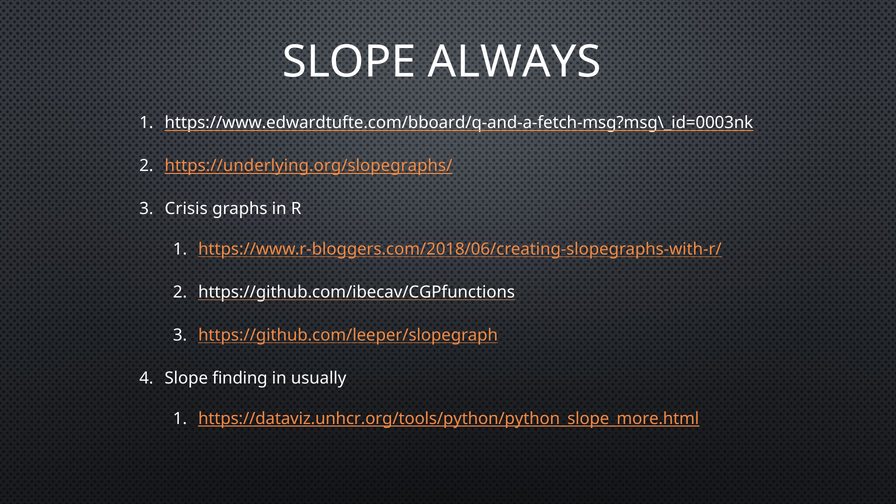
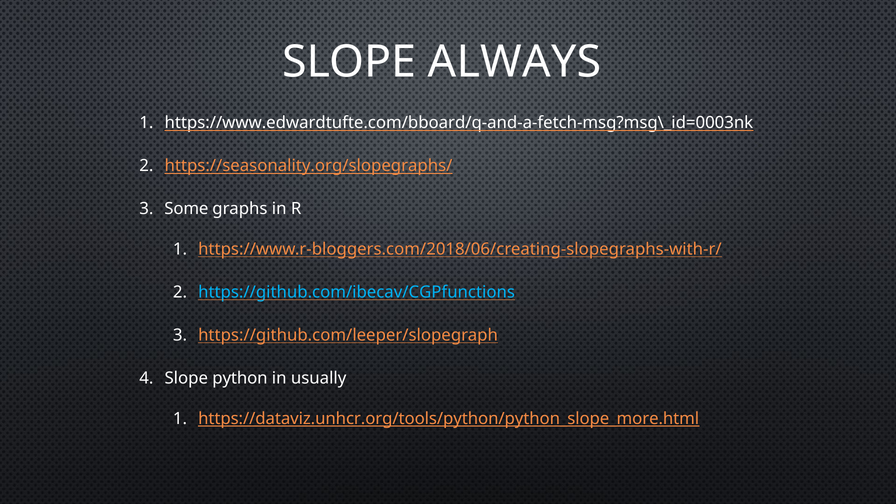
https://underlying.org/slopegraphs/: https://underlying.org/slopegraphs/ -> https://seasonality.org/slopegraphs/ (309, 166)
Crisis: Crisis -> Some (186, 209)
https://github.com/ibecav/CGPfunctions colour: white -> light blue (357, 292)
finding: finding -> python (240, 378)
